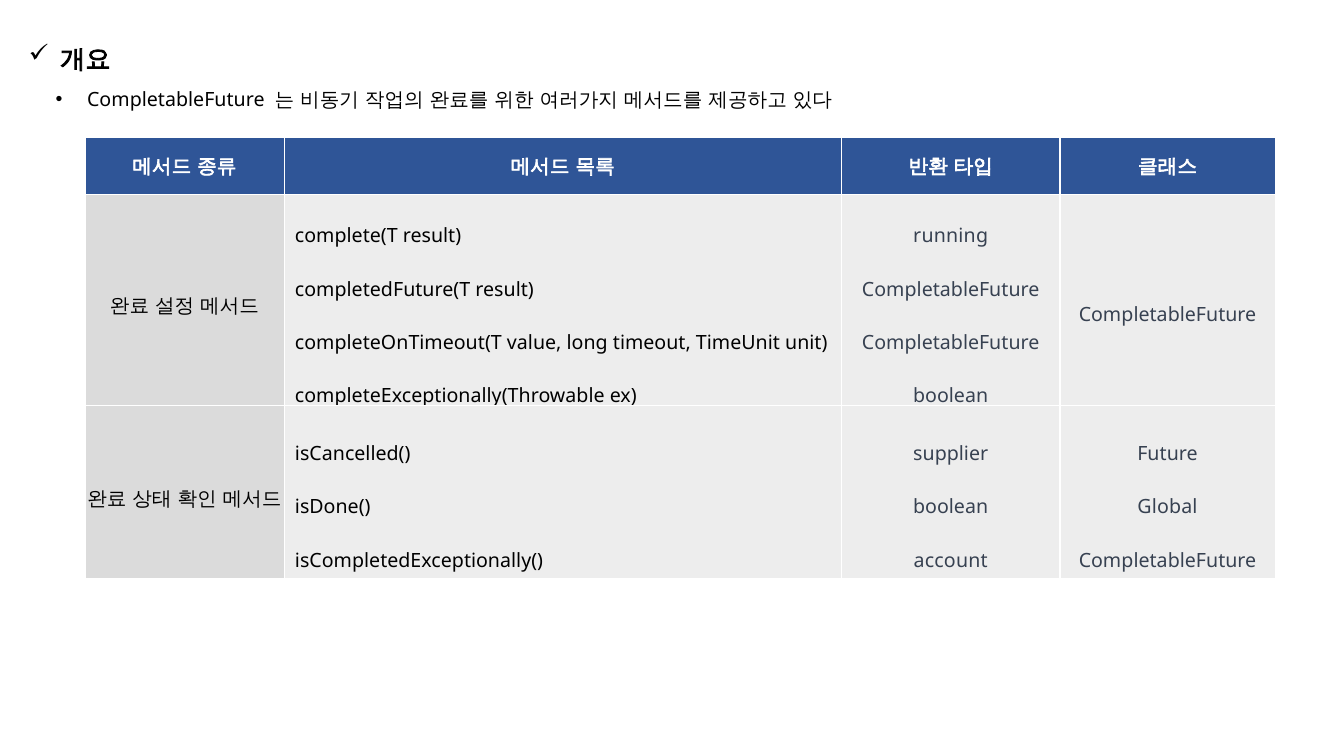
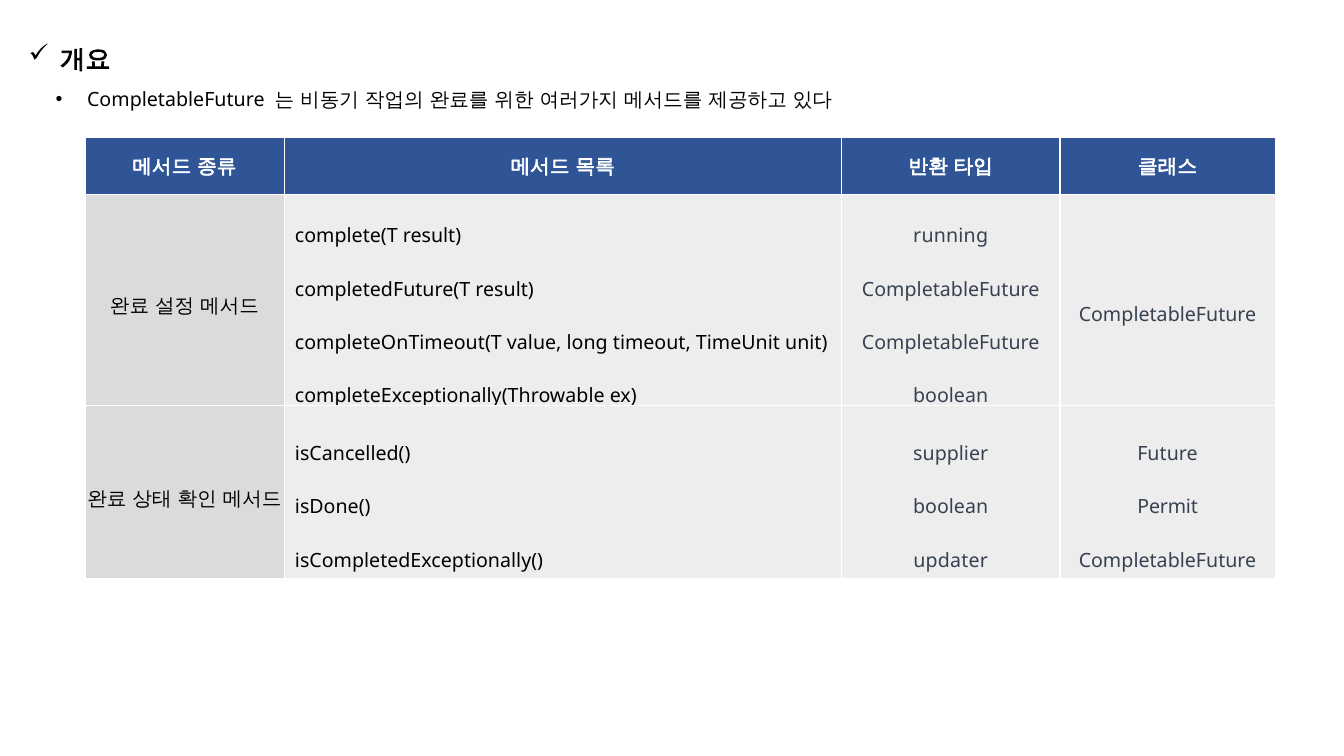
Global: Global -> Permit (1168, 507)
account: account -> updater (951, 561)
